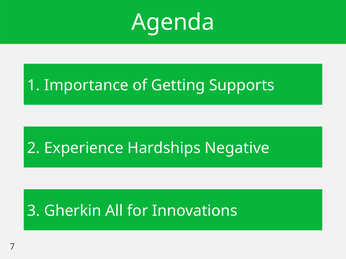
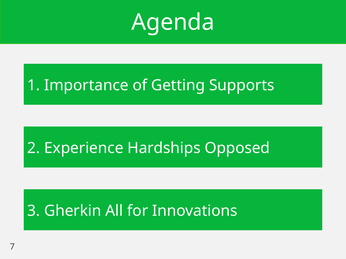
Negative: Negative -> Opposed (237, 148)
